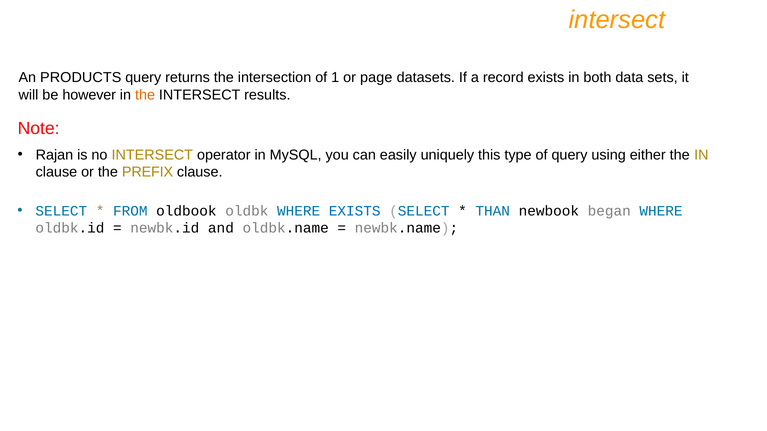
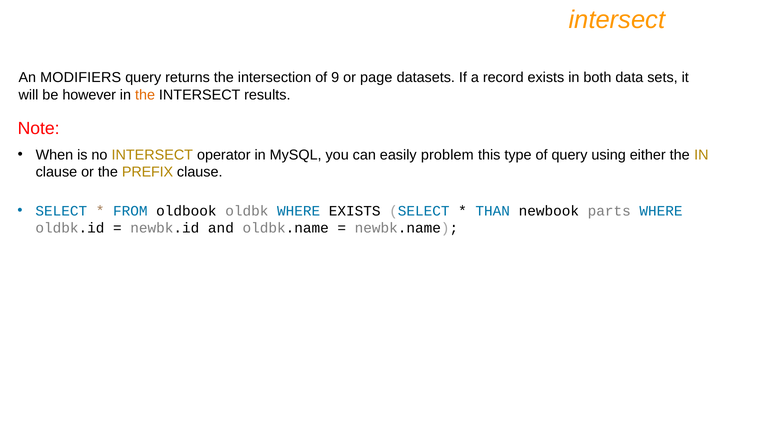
PRODUCTS: PRODUCTS -> MODIFIERS (81, 78)
1: 1 -> 9 (335, 78)
Rajan: Rajan -> When (54, 155)
uniquely: uniquely -> problem (447, 155)
EXISTS colour: blue -> black (355, 211)
began: began -> parts (609, 211)
